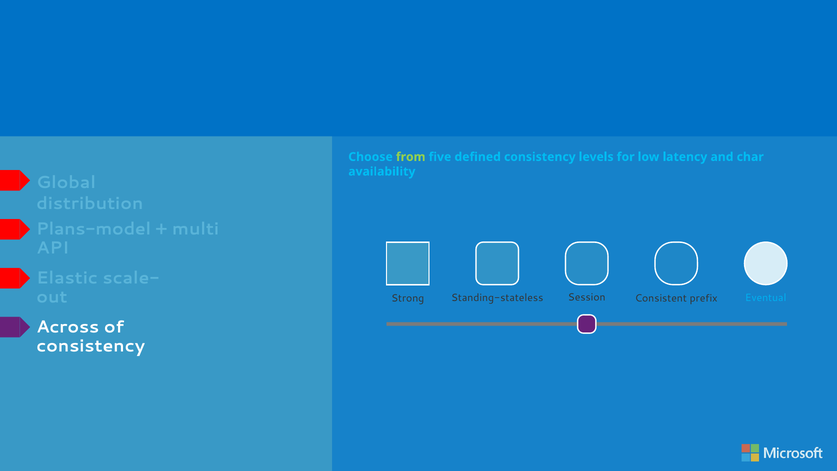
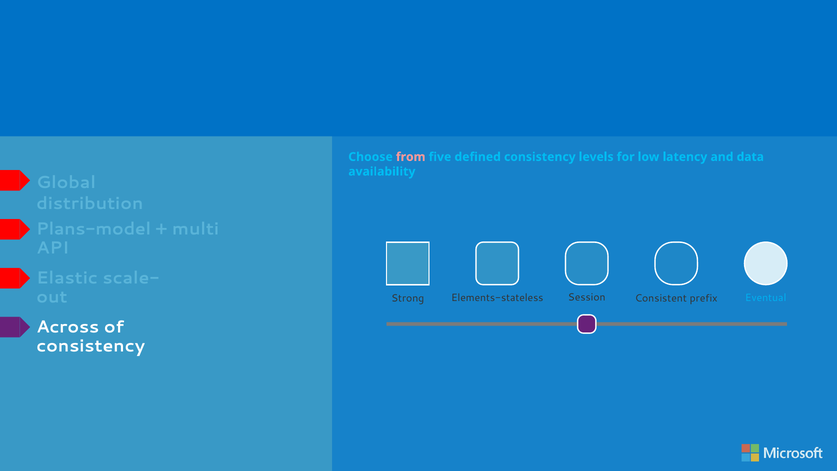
from colour: light green -> pink (411, 157)
char: char -> data (750, 157)
Standing-stateless: Standing-stateless -> Elements-stateless (497, 298)
